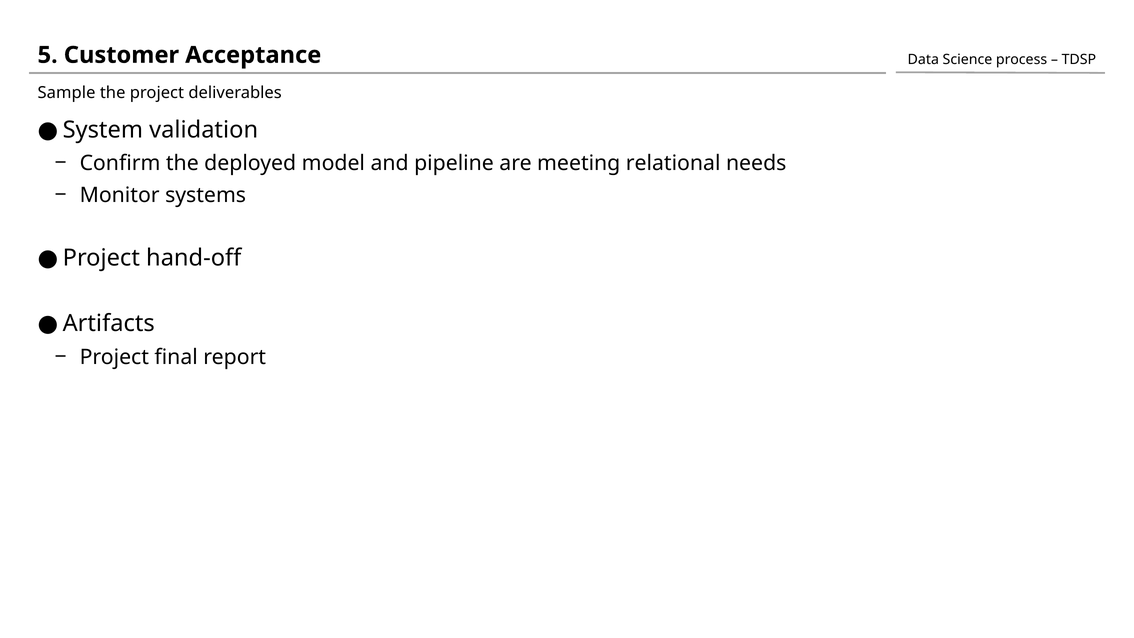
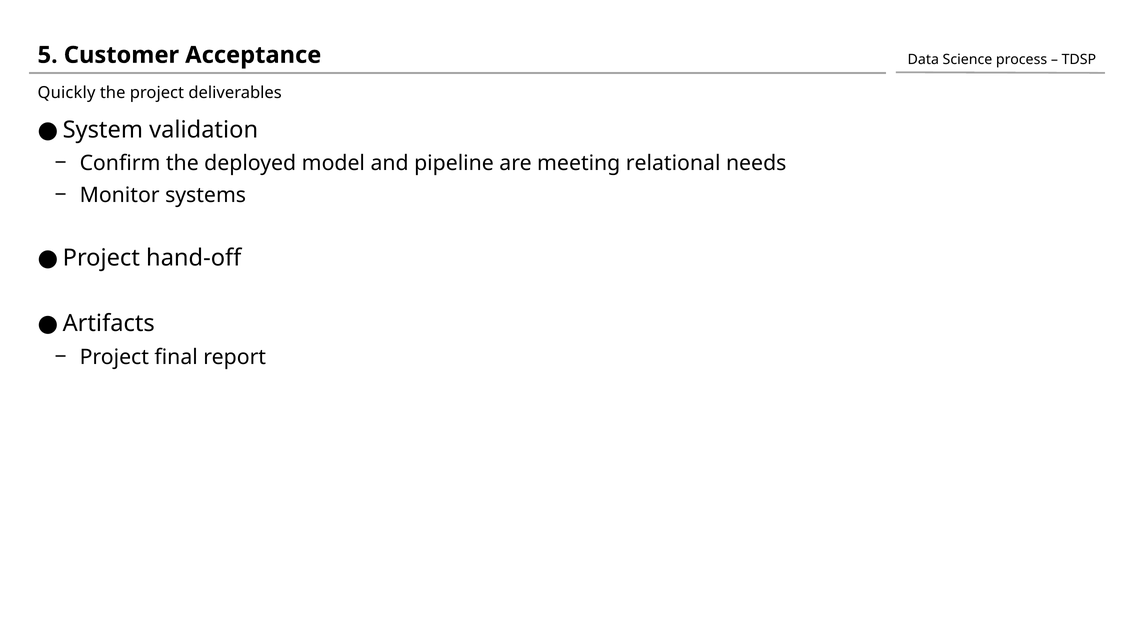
Sample: Sample -> Quickly (67, 93)
